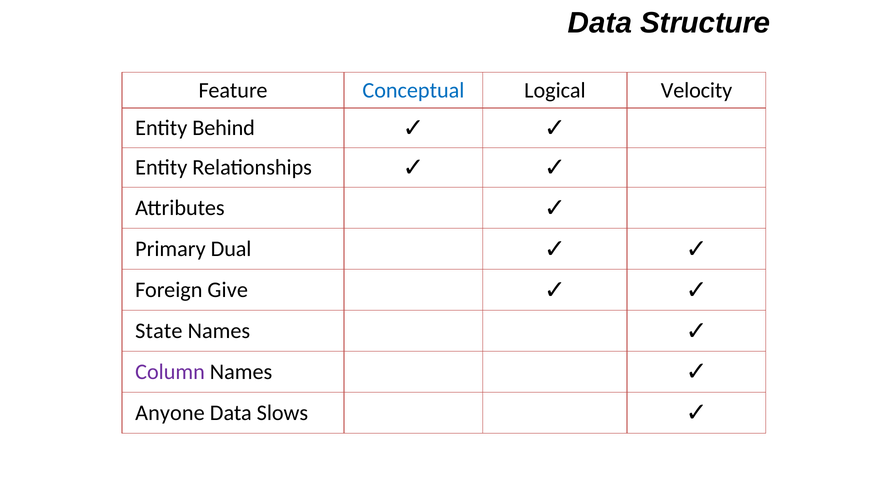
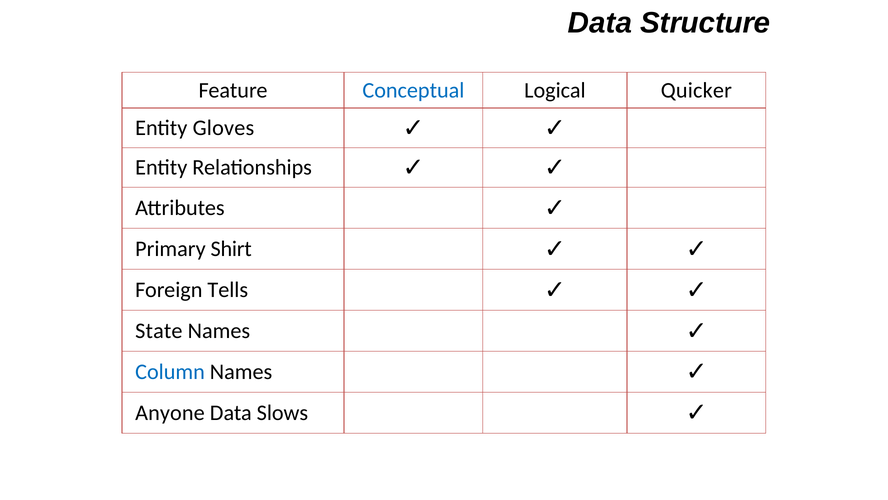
Velocity: Velocity -> Quicker (696, 90)
Behind: Behind -> Gloves (223, 128)
Dual: Dual -> Shirt (231, 249)
Give: Give -> Tells (228, 290)
Column colour: purple -> blue (170, 372)
